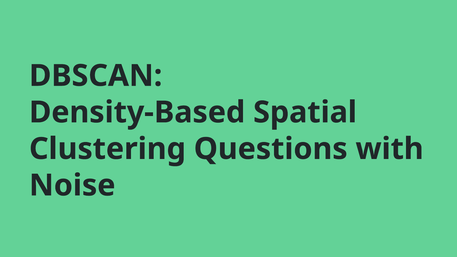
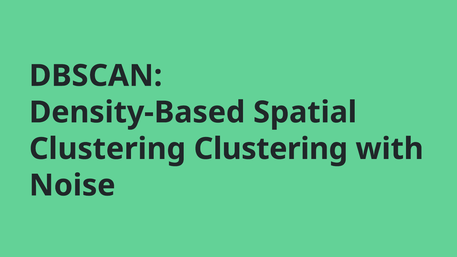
Clustering Questions: Questions -> Clustering (271, 149)
